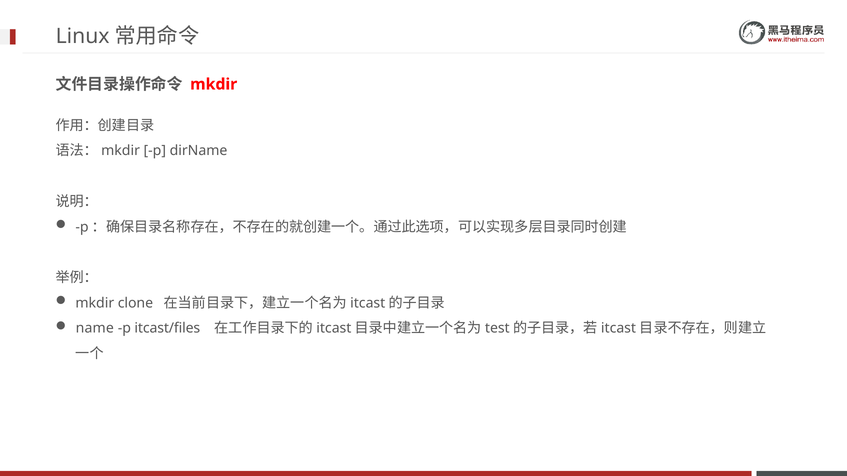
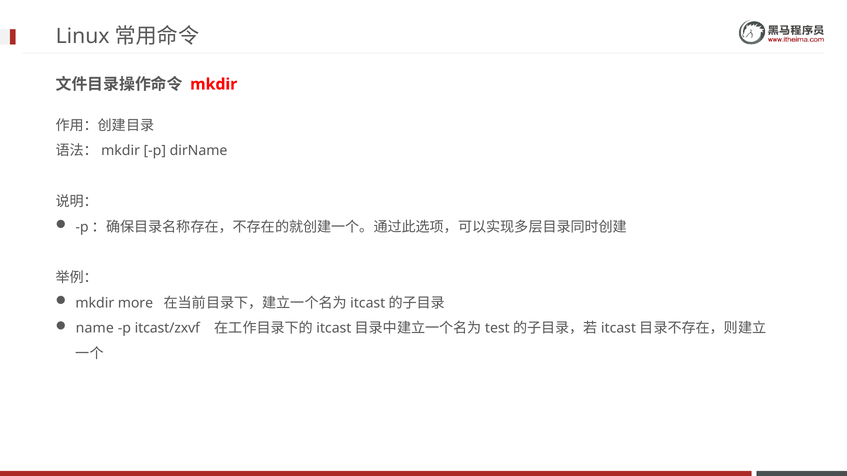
clone: clone -> more (135, 303)
itcast/files: itcast/files -> itcast/zxvf (167, 329)
